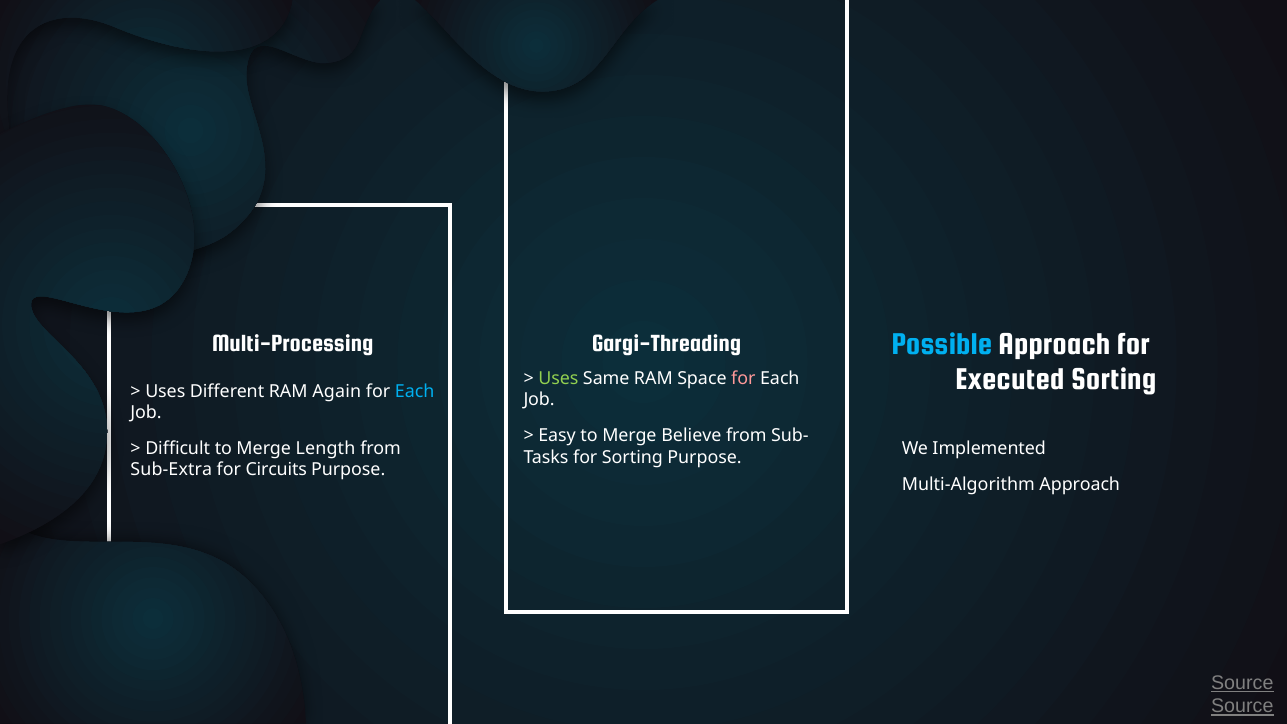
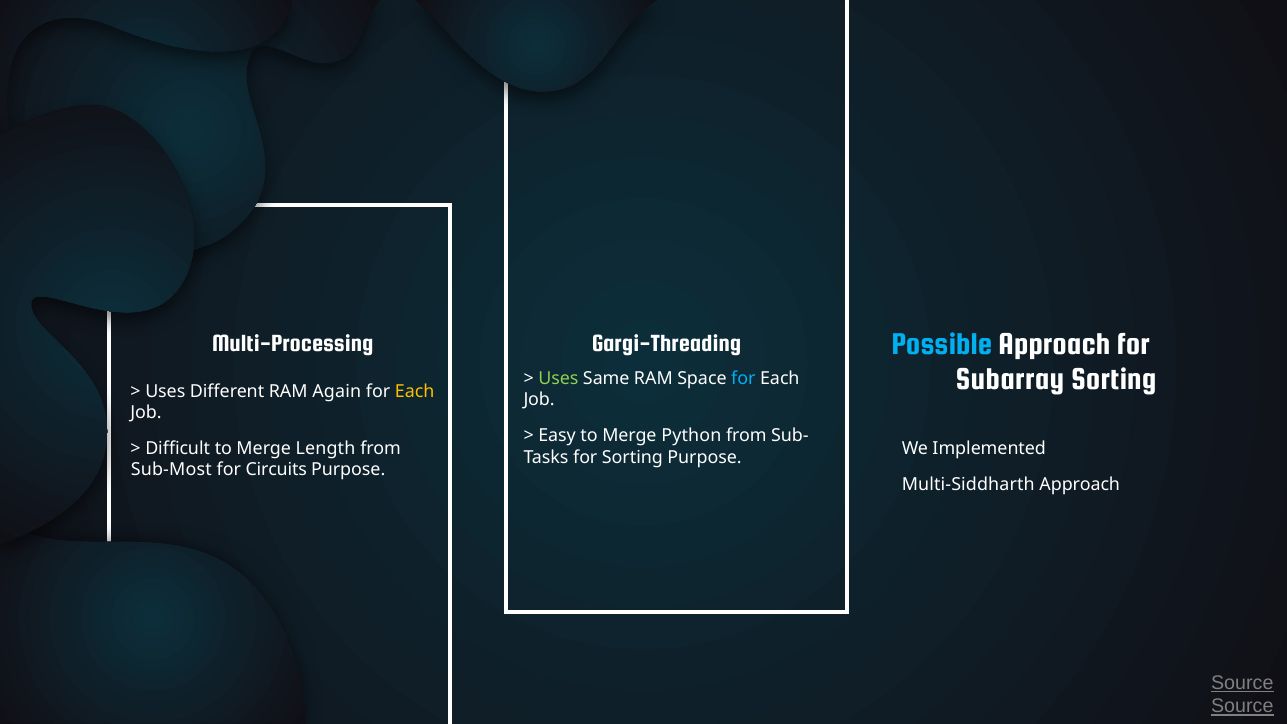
Executed: Executed -> Subarray (1010, 379)
for colour: pink -> light blue (743, 379)
Each colour: light blue -> yellow (415, 391)
Believe: Believe -> Python (691, 436)
Sub-Extra: Sub-Extra -> Sub-Most (171, 470)
Multi-Algorithm: Multi-Algorithm -> Multi-Siddharth (968, 484)
